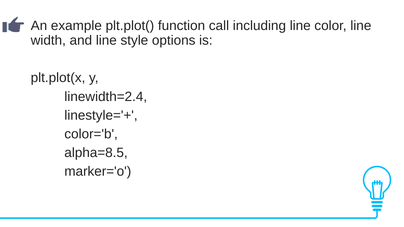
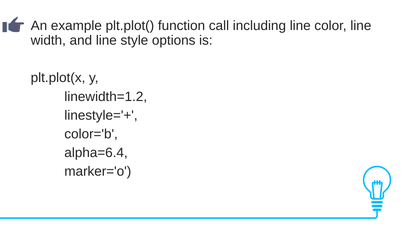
linewidth=2.4: linewidth=2.4 -> linewidth=1.2 (106, 97)
alpha=8.5: alpha=8.5 -> alpha=6.4 (96, 153)
